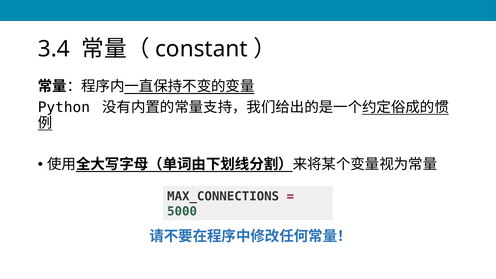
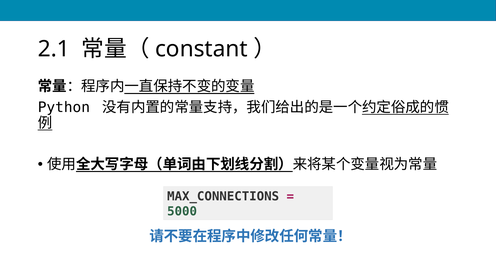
3.4: 3.4 -> 2.1 (54, 49)
